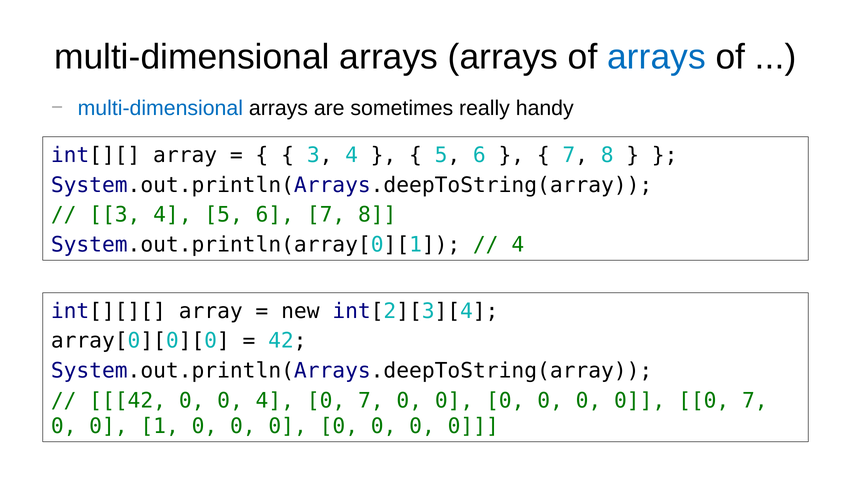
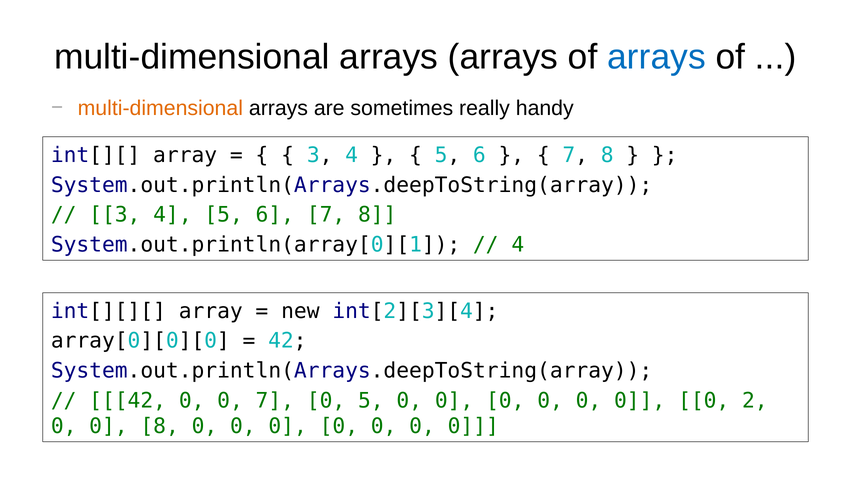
multi-dimensional colour: blue -> orange (160, 108)
0 4: 4 -> 7 (275, 400)
7: 7 -> 5 (371, 400)
0 0 7: 7 -> 2 (755, 400)
0 1: 1 -> 8 (160, 426)
